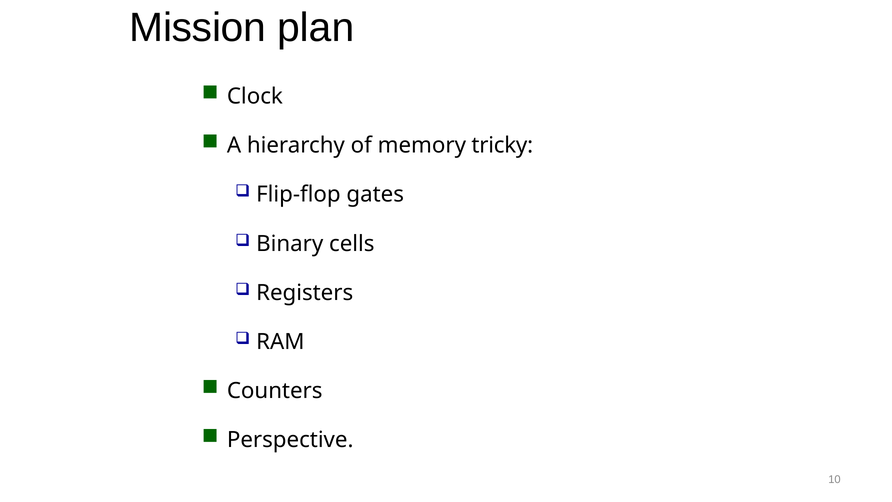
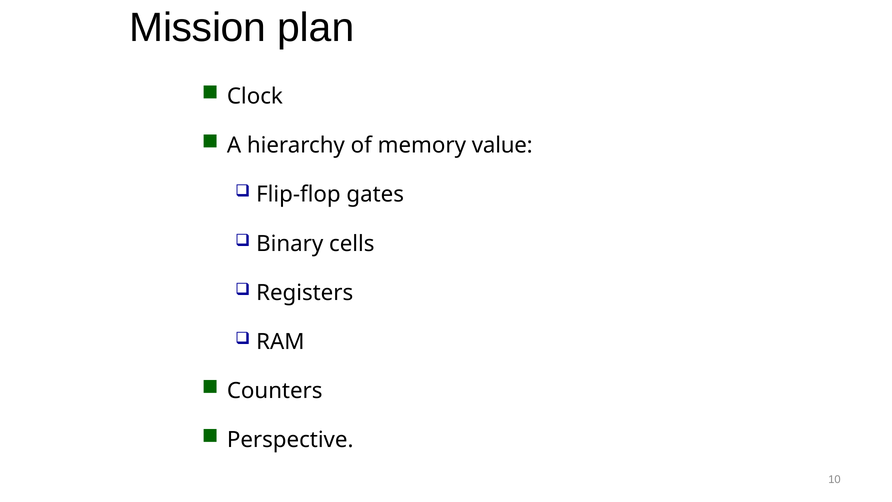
tricky: tricky -> value (502, 145)
